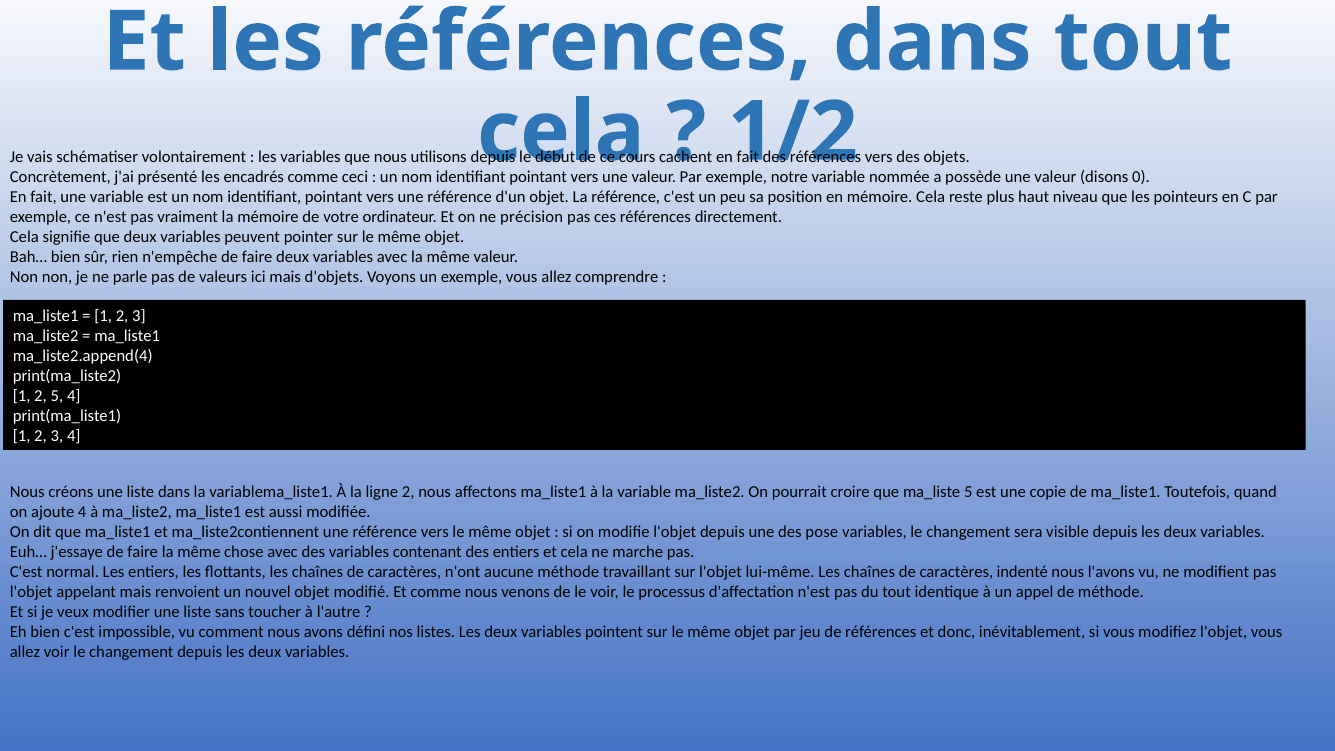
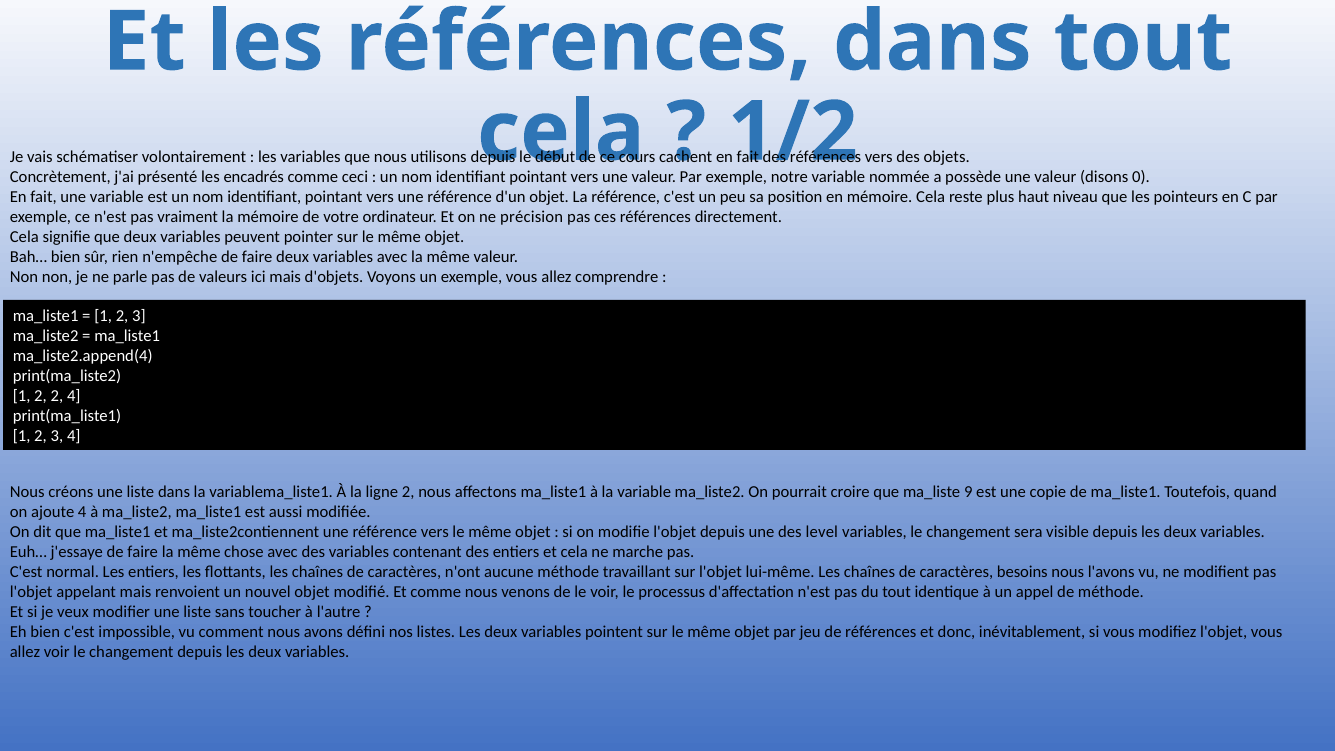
2 5: 5 -> 2 (57, 396)
ma_liste 5: 5 -> 9 (968, 492)
pose: pose -> level (822, 532)
indenté: indenté -> besoins (1022, 572)
